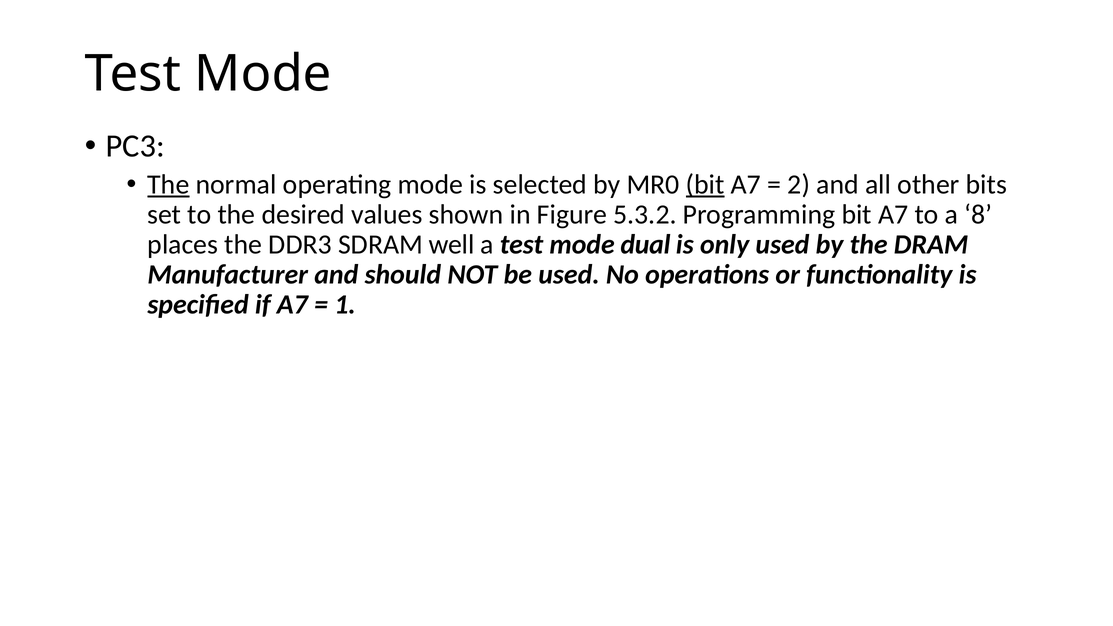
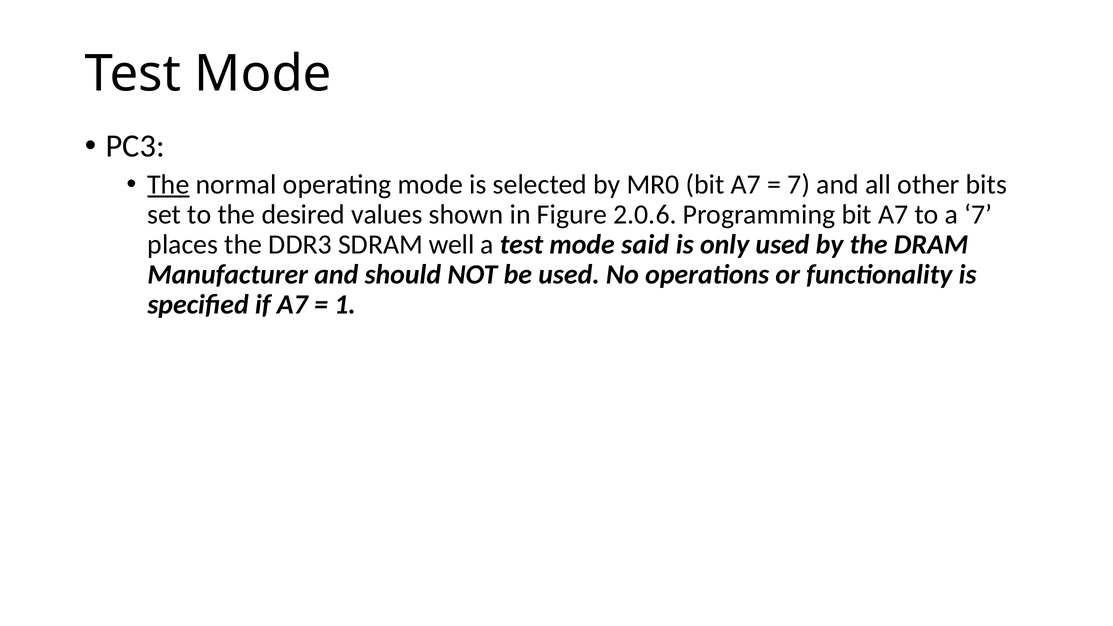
bit underline: present -> none (705, 185)
2: 2 -> 7 (799, 185)
5.3.2: 5.3.2 -> 2.0.6 (645, 215)
a 8: 8 -> 7 (978, 215)
dual: dual -> said (645, 245)
